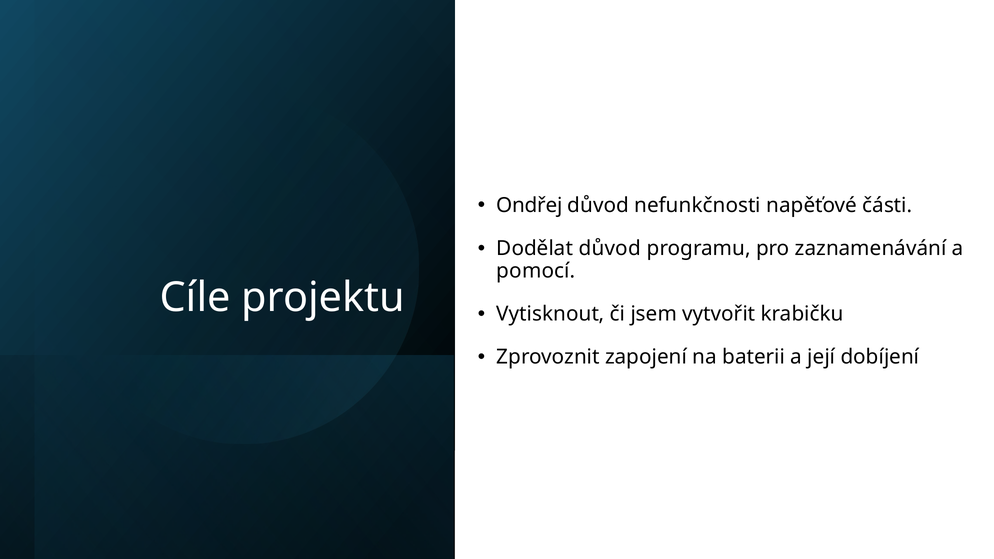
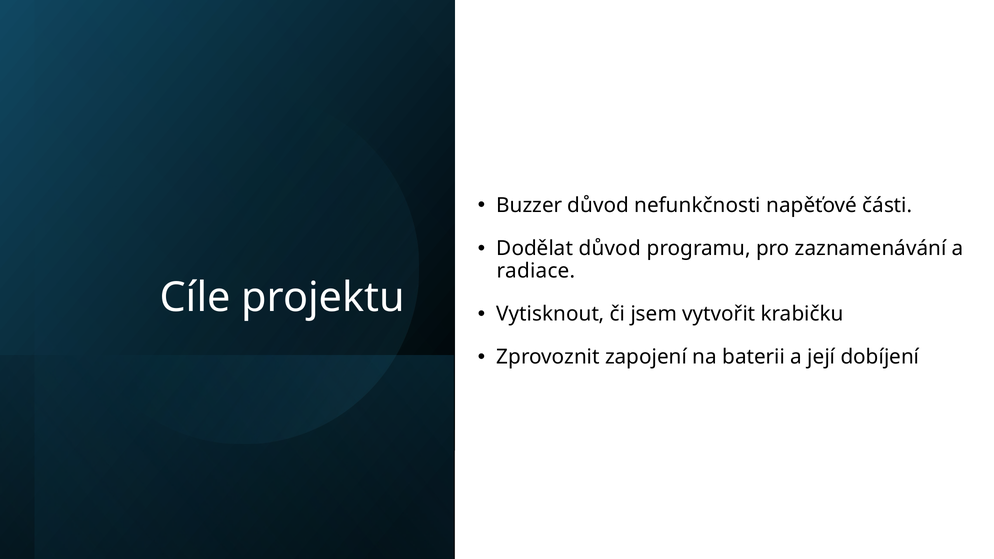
Ondřej: Ondřej -> Buzzer (529, 205)
pomocí: pomocí -> radiace (536, 271)
